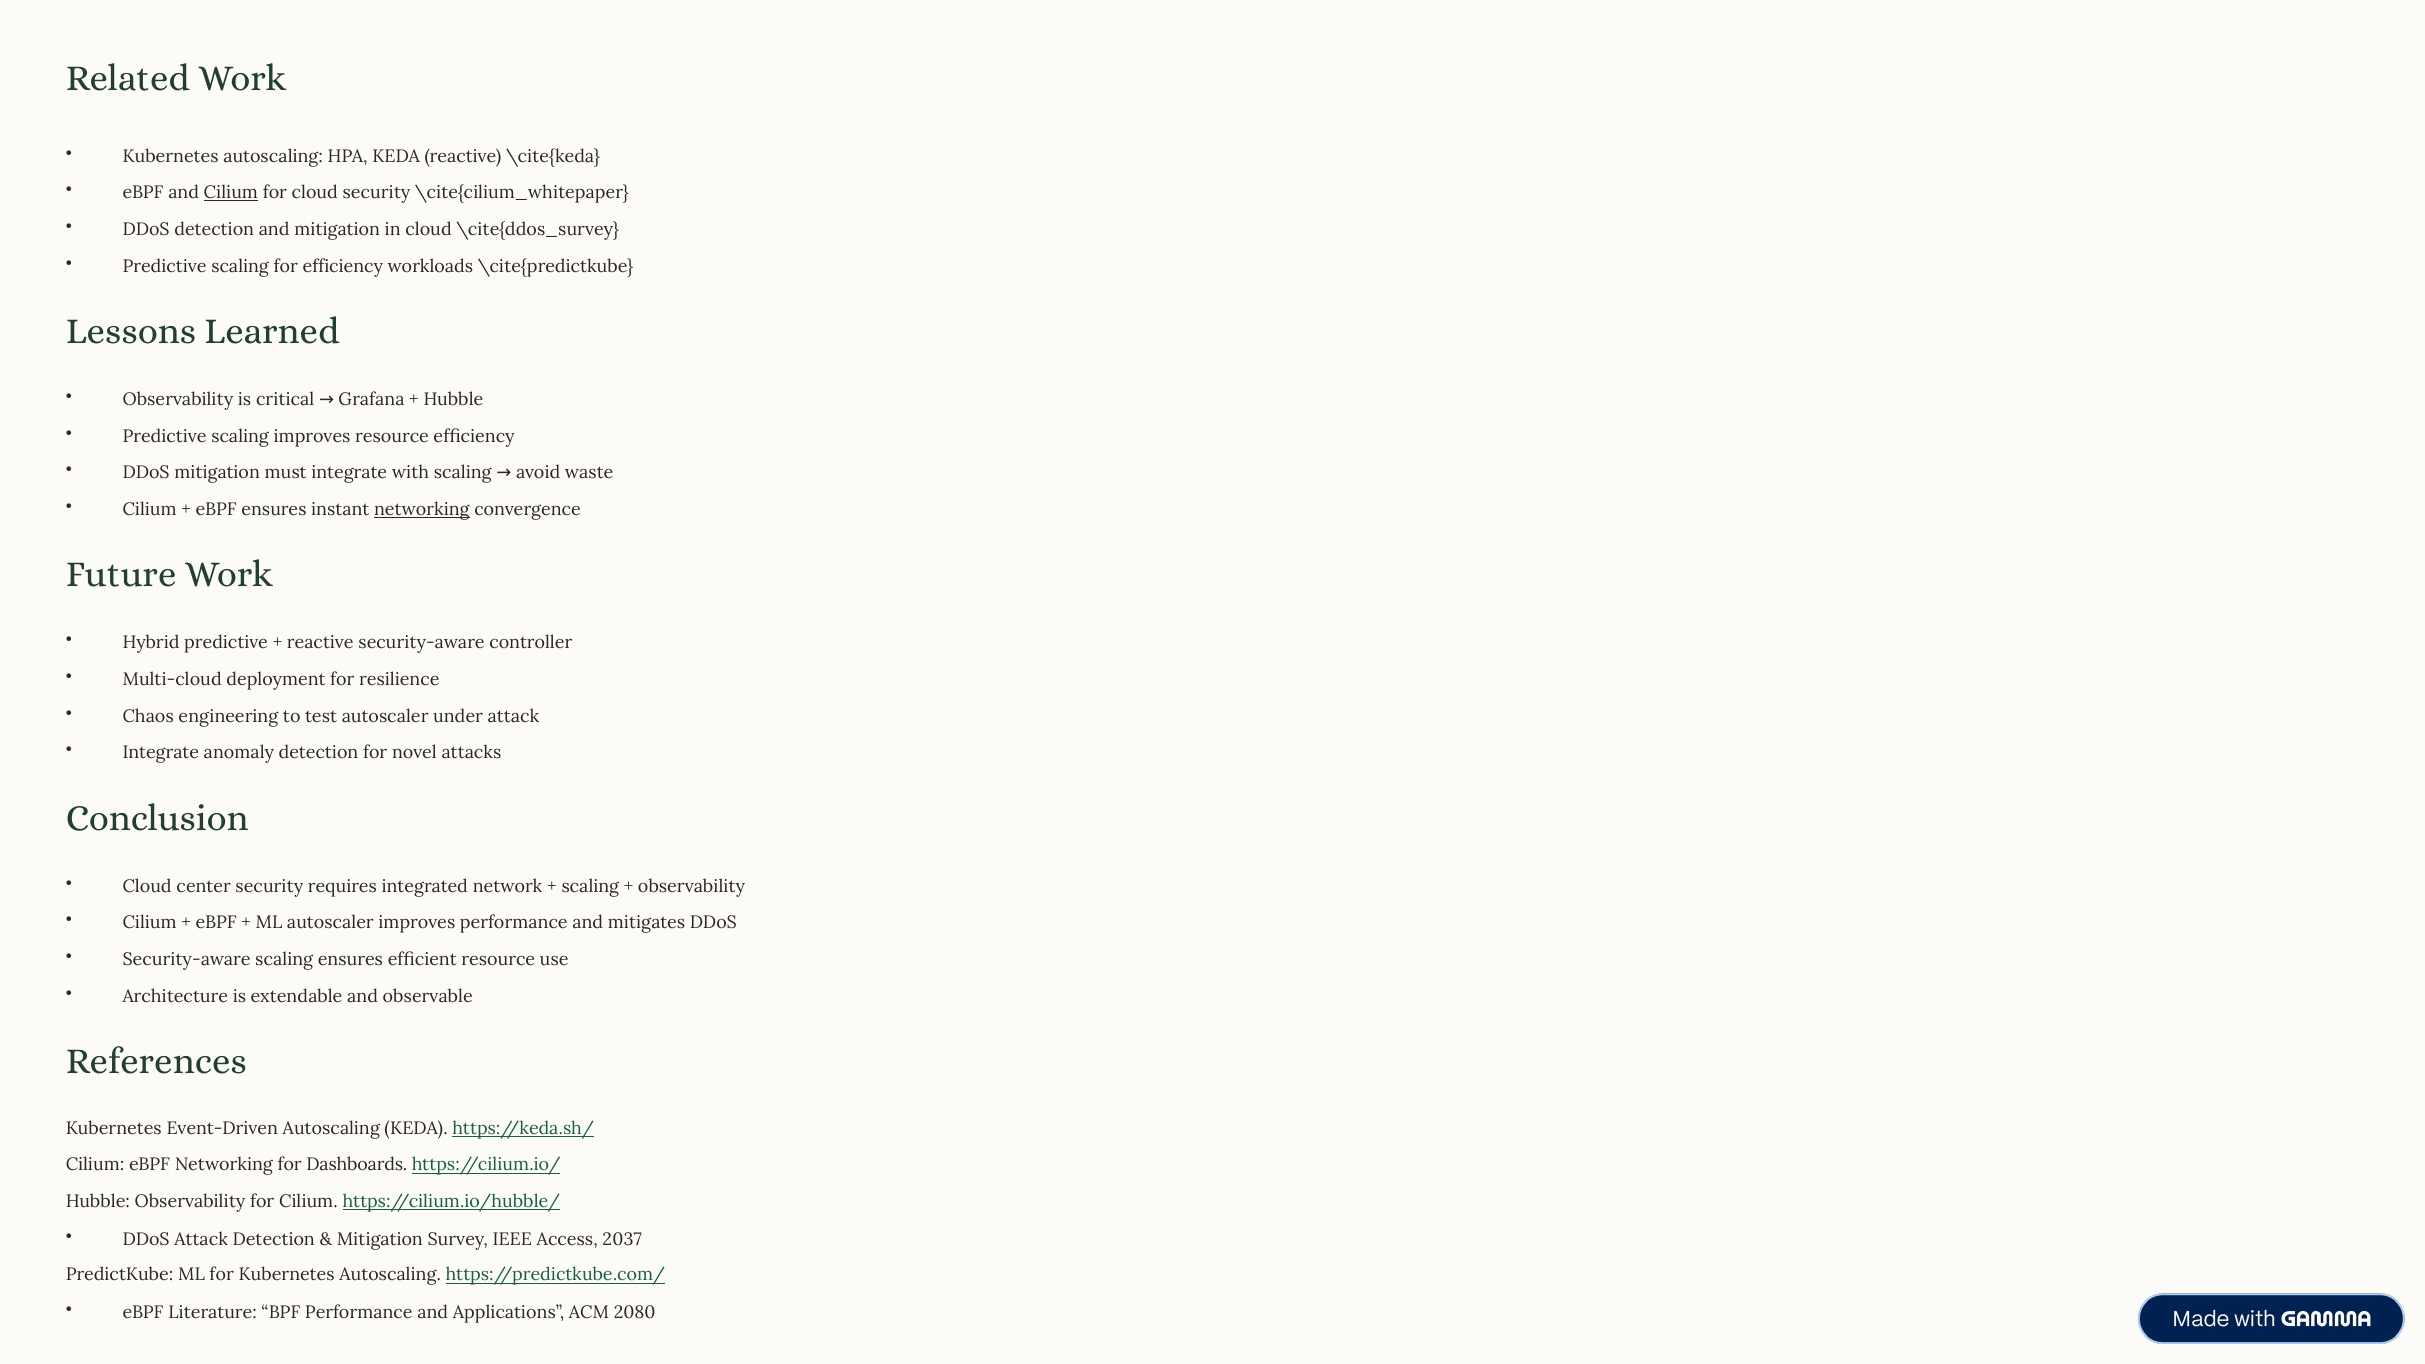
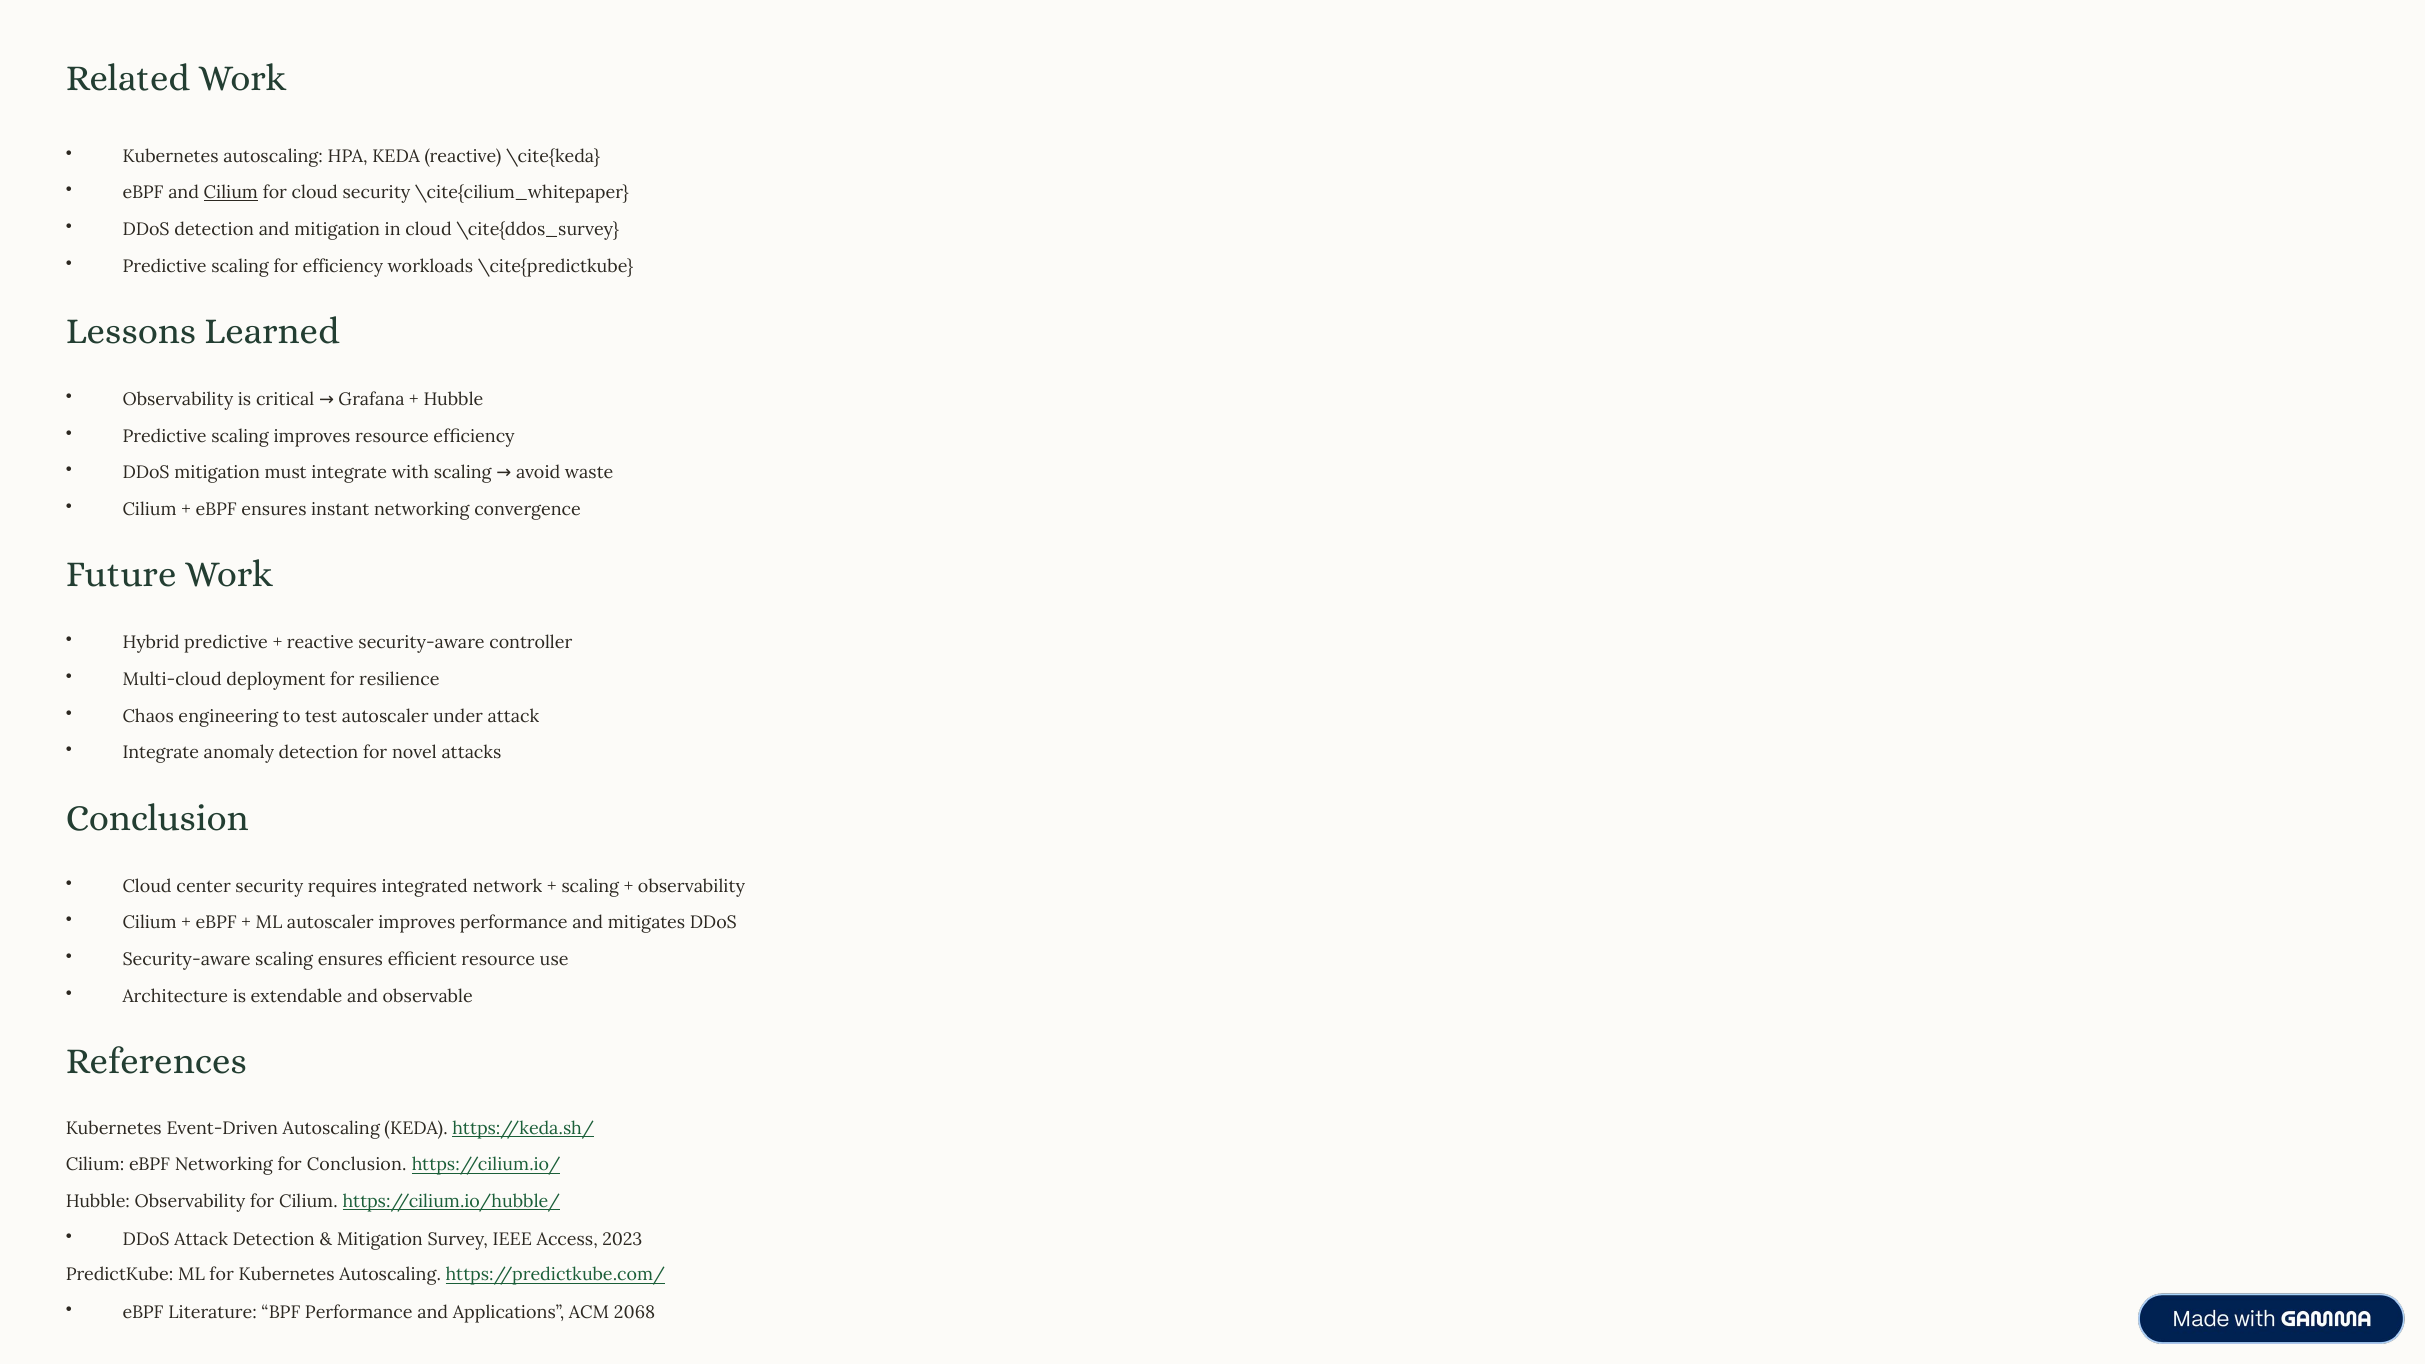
networking underline: present -> none (422, 510)
for Dashboards: Dashboards -> Conclusion (357, 1165)
2037: 2037 -> 2023 (622, 1240)
2080: 2080 -> 2068 (635, 1313)
